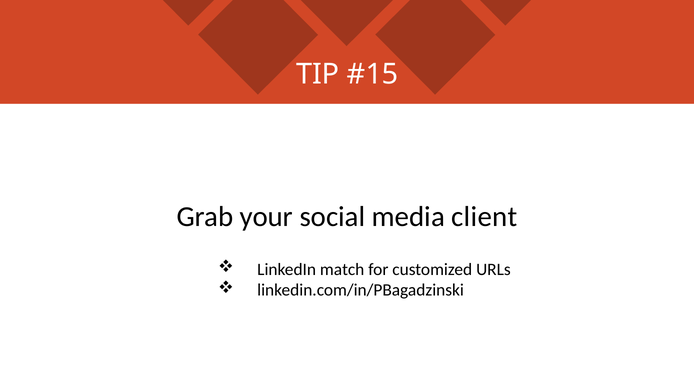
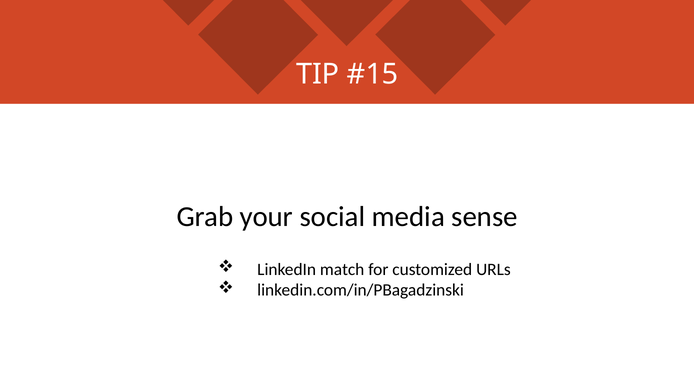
client: client -> sense (485, 217)
